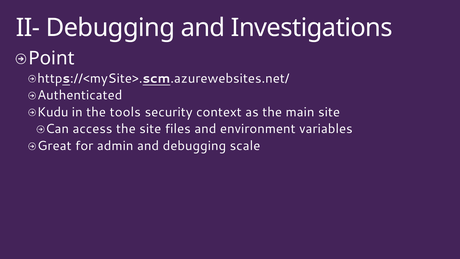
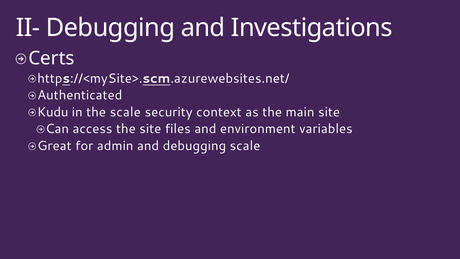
Point: Point -> Certs (52, 58)
the tools: tools -> scale (125, 112)
